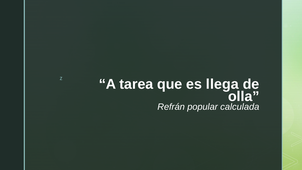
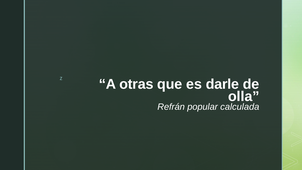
tarea: tarea -> otras (136, 84)
llega: llega -> darle (222, 84)
